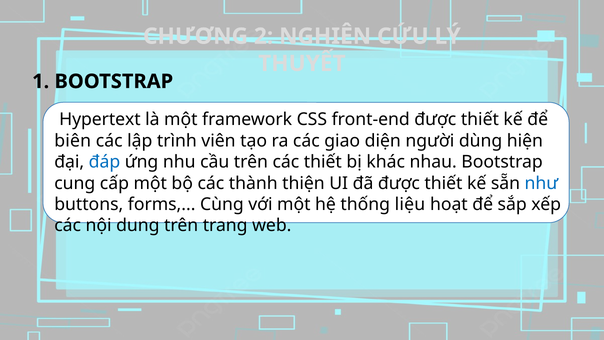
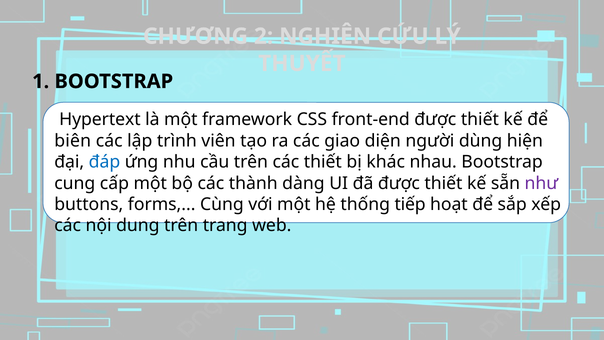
thiện: thiện -> dàng (303, 183)
như colour: blue -> purple (541, 183)
liệu: liệu -> tiếp (410, 204)
